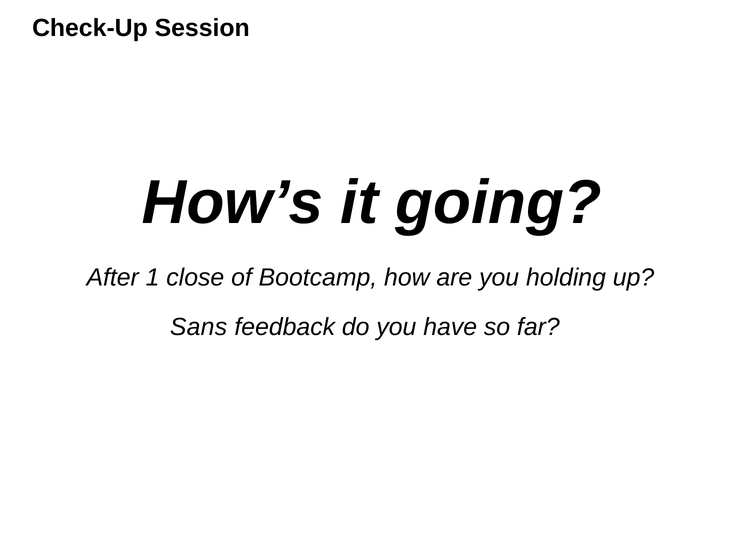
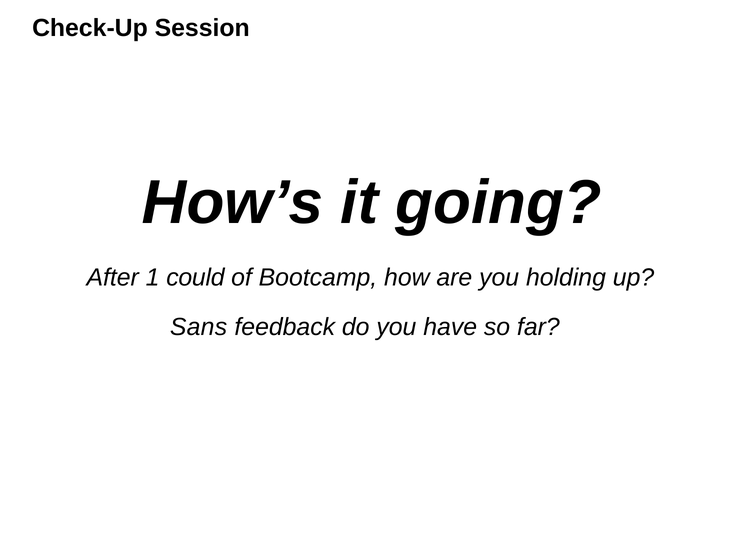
close: close -> could (195, 278)
